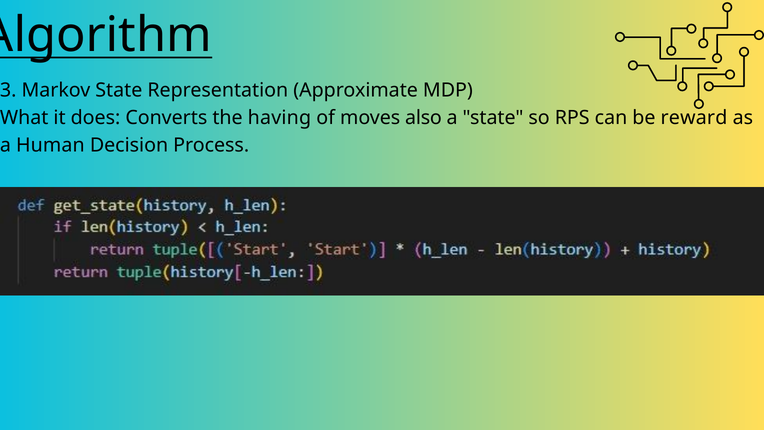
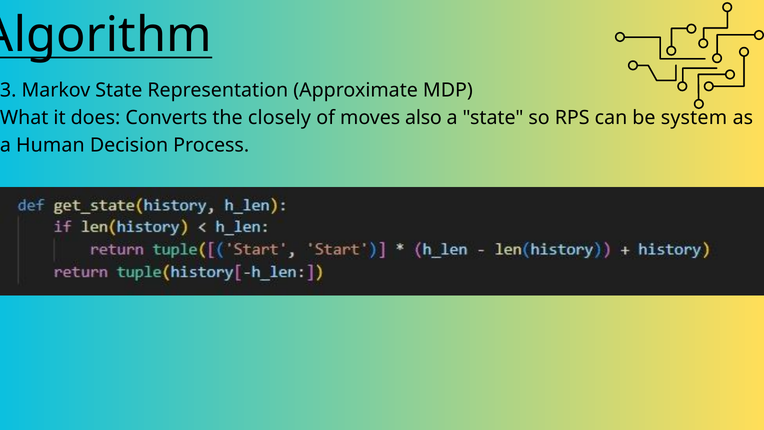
having: having -> closely (279, 118)
reward: reward -> system (694, 118)
